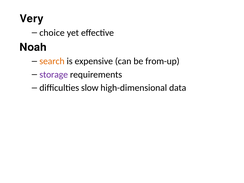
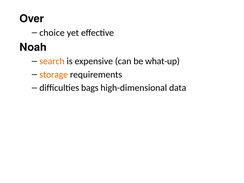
Very: Very -> Over (32, 19)
from-up: from-up -> what-up (162, 61)
storage colour: purple -> orange (54, 75)
slow: slow -> bags (90, 88)
